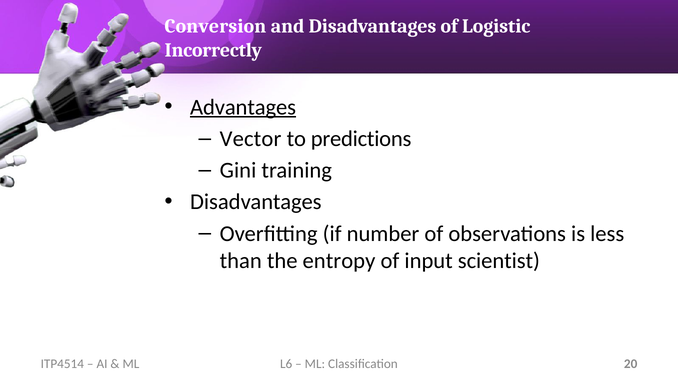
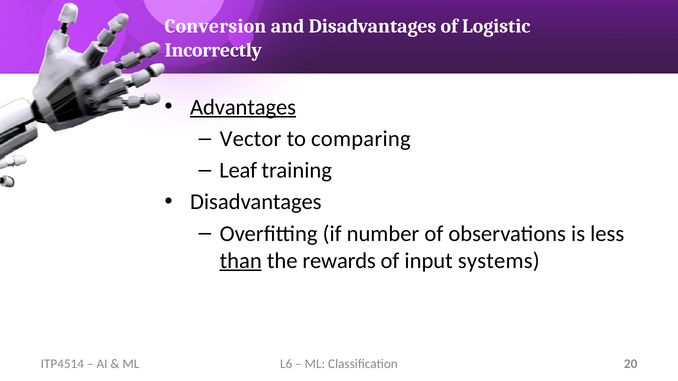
predictions: predictions -> comparing (361, 139)
Gini: Gini -> Leaf (238, 171)
than underline: none -> present (241, 261)
entropy: entropy -> rewards (339, 261)
scientist: scientist -> systems (499, 261)
